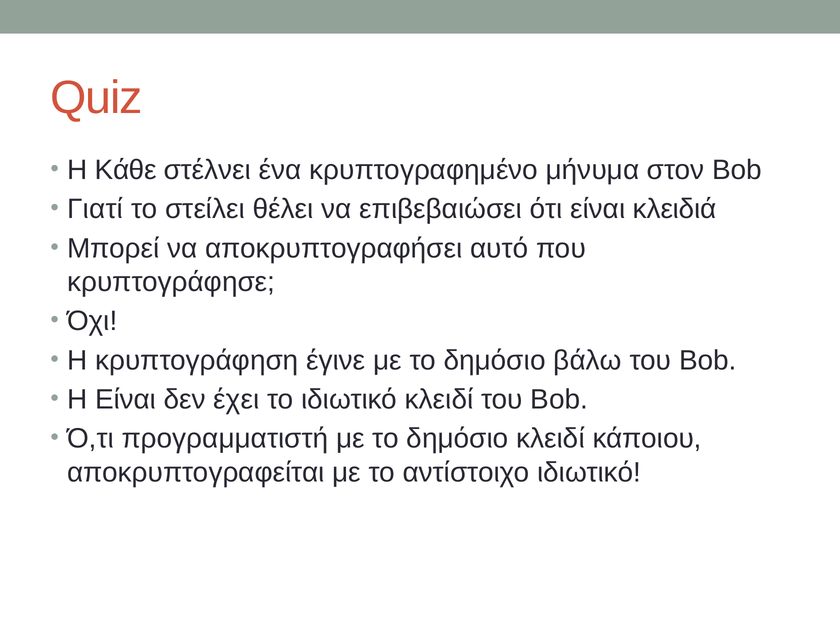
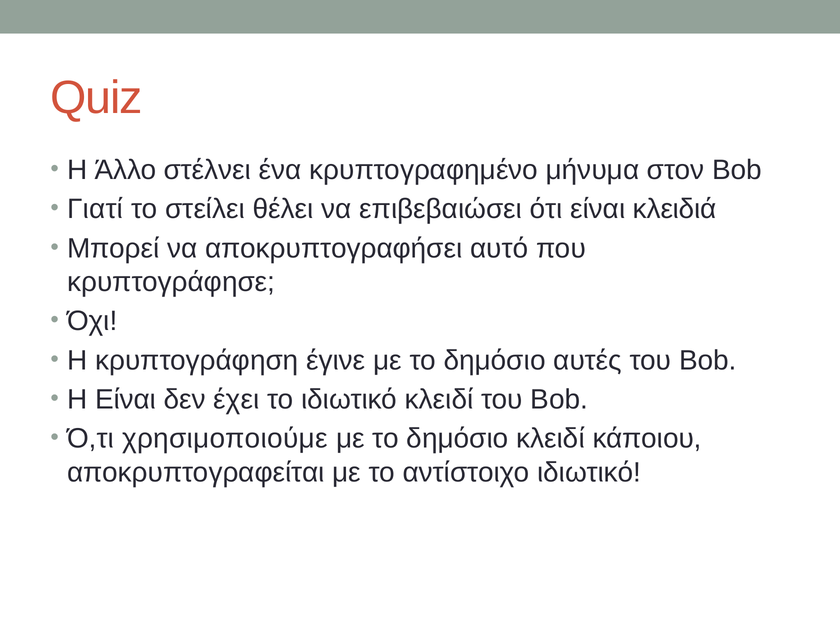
Κάθε: Κάθε -> Άλλο (126, 170)
βάλω: βάλω -> αυτές (588, 360)
προγραμματιστή: προγραμματιστή -> χρησιμοποιούμε (225, 439)
